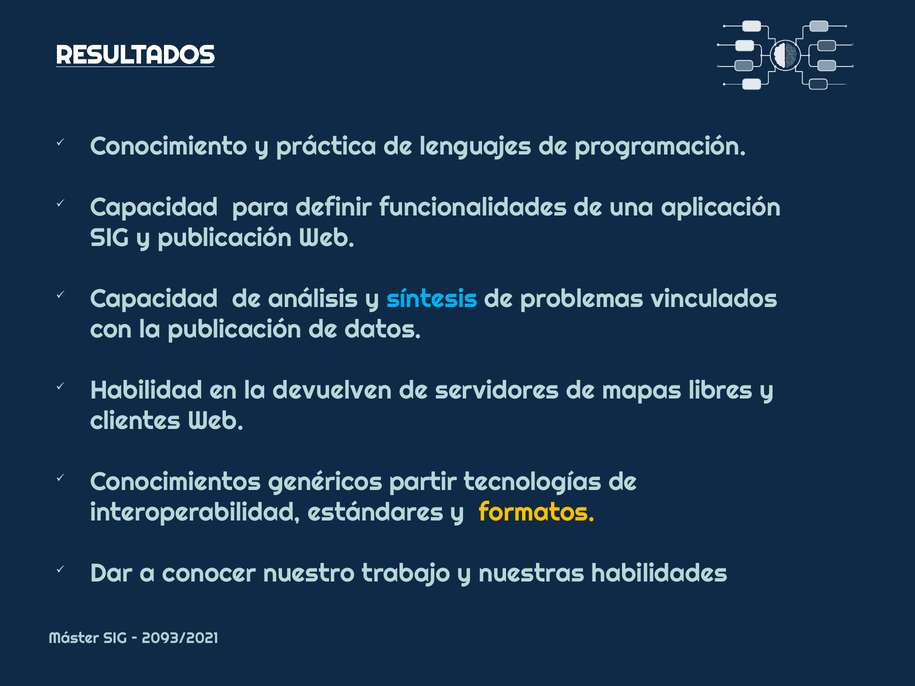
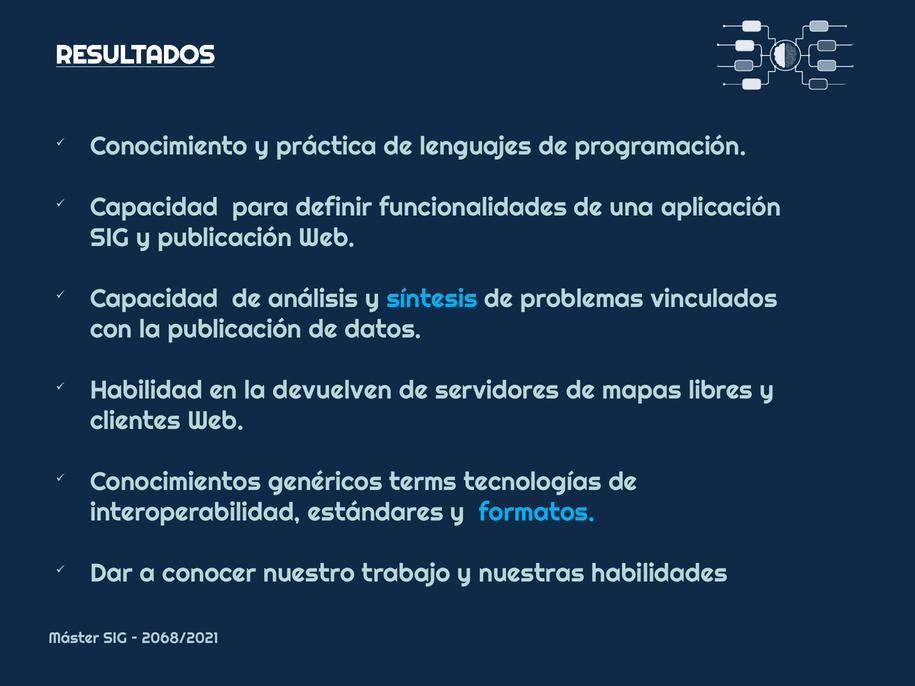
partir: partir -> terms (423, 482)
formatos colour: yellow -> light blue (537, 512)
2093/2021: 2093/2021 -> 2068/2021 (180, 638)
